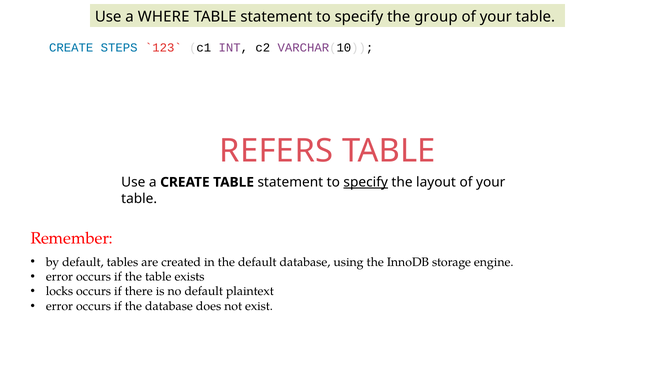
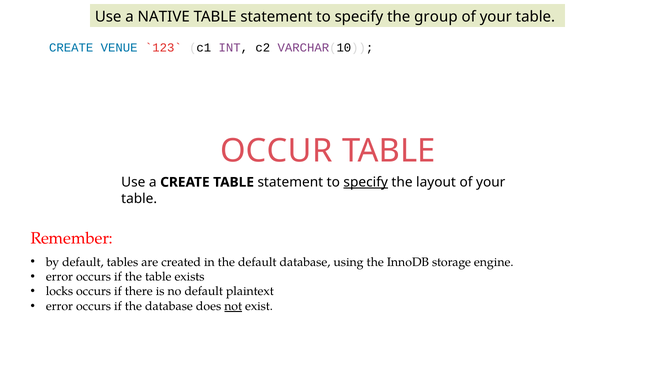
WHERE: WHERE -> NATIVE (164, 17)
STEPS: STEPS -> VENUE (119, 48)
REFERS: REFERS -> OCCUR (276, 151)
not underline: none -> present (233, 306)
